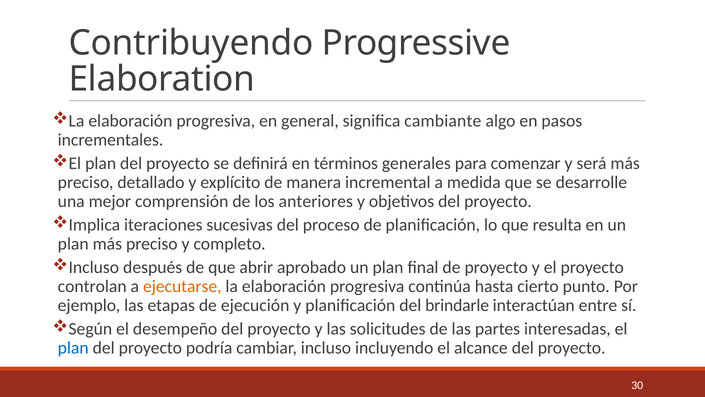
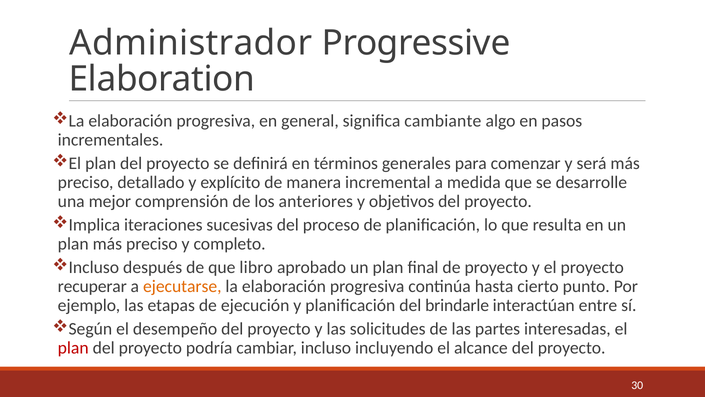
Contribuyendo: Contribuyendo -> Administrador (191, 43)
abrir: abrir -> libro (256, 267)
controlan: controlan -> recuperar (92, 286)
plan colour: blue -> red (73, 348)
